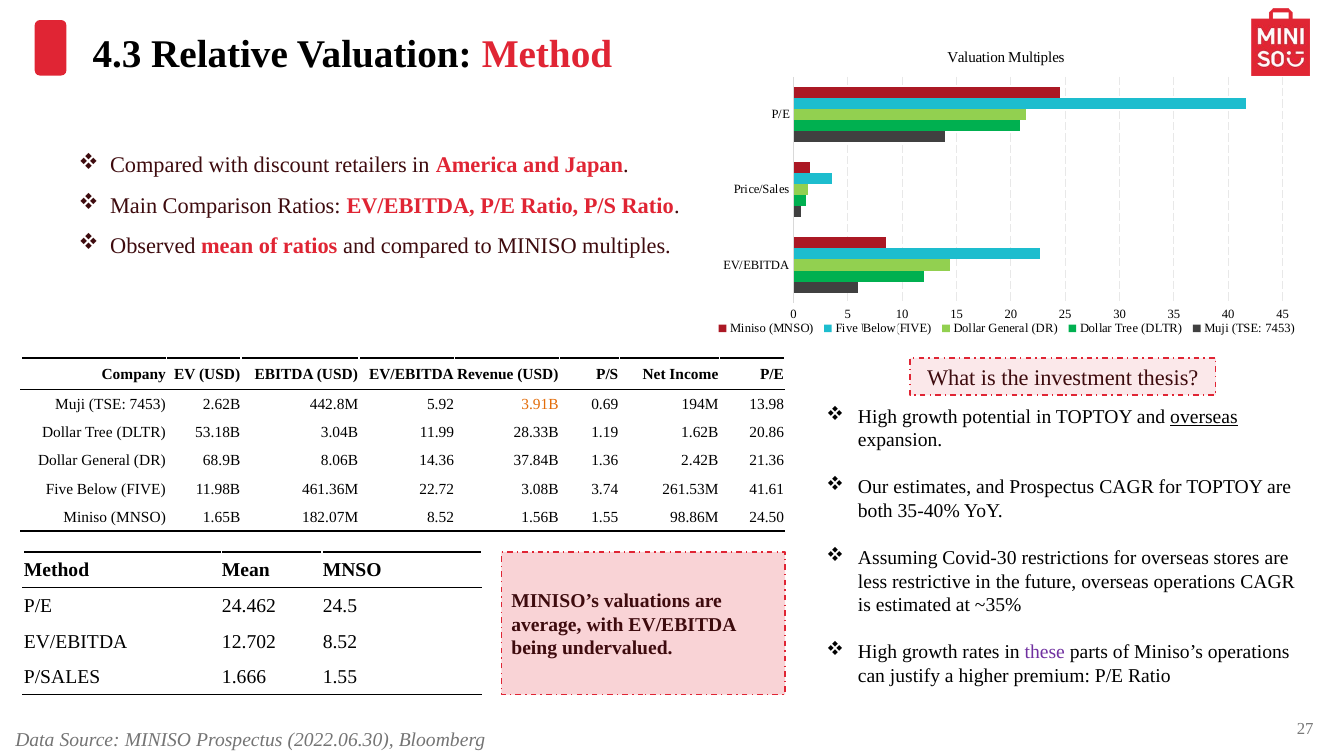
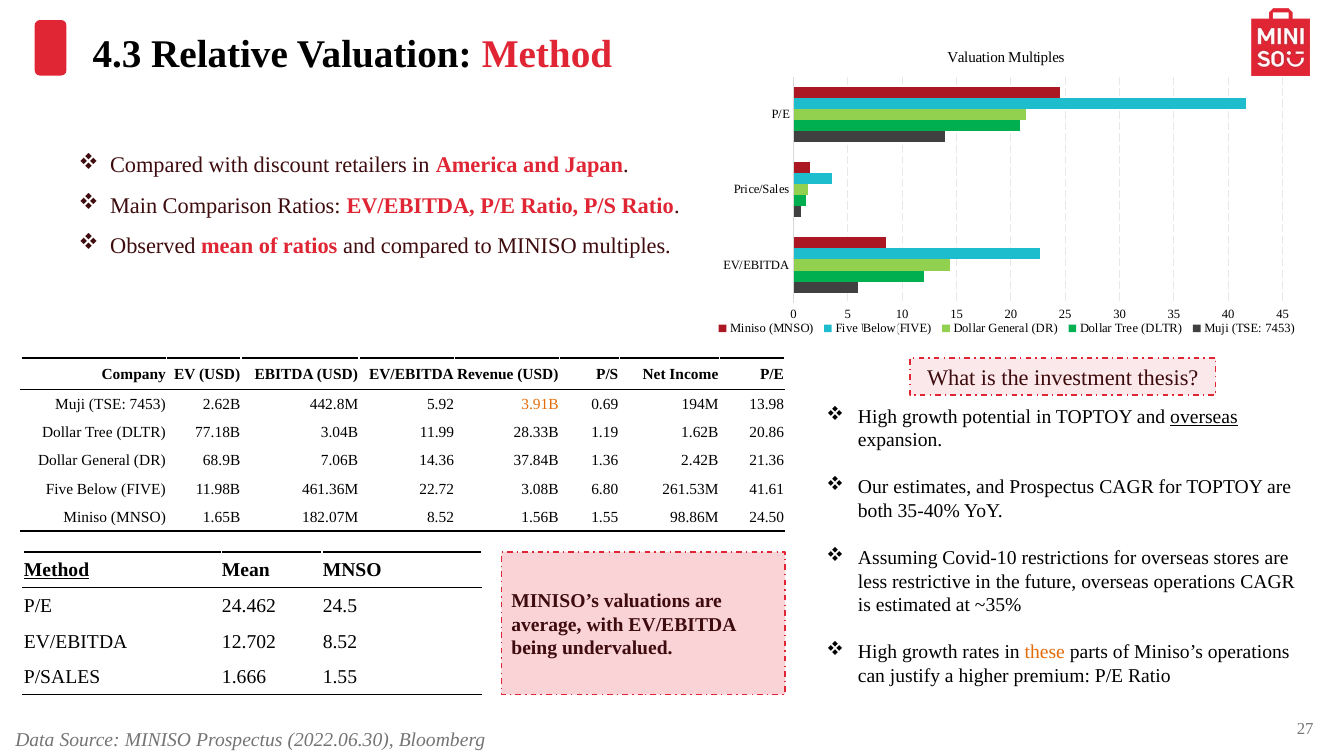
53.18B: 53.18B -> 77.18B (218, 433)
8.06B: 8.06B -> 7.06B (339, 461)
3.74: 3.74 -> 6.80 (605, 489)
Covid-30: Covid-30 -> Covid-10 (979, 558)
Method underline: none -> present (57, 570)
these colour: purple -> orange (1045, 652)
